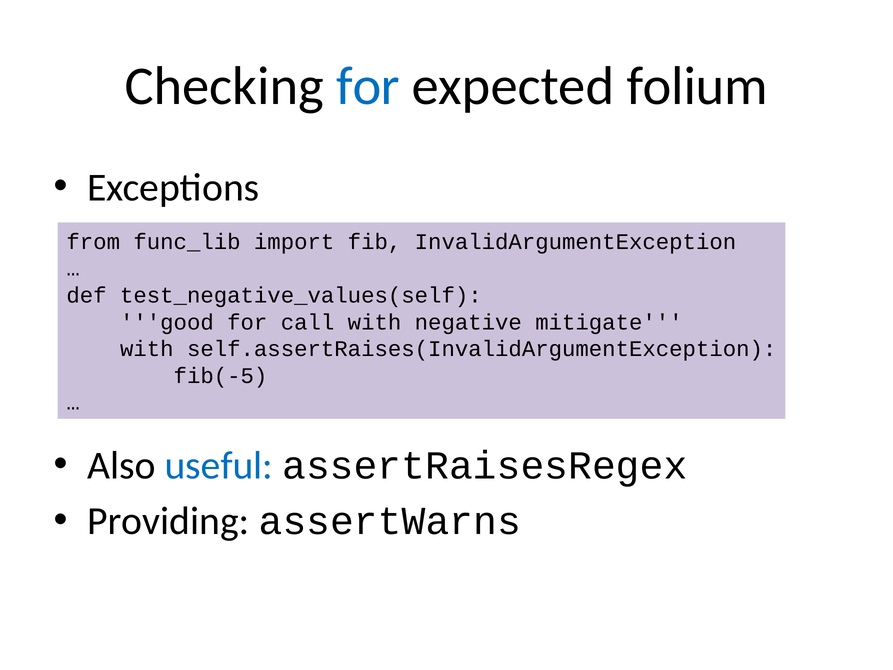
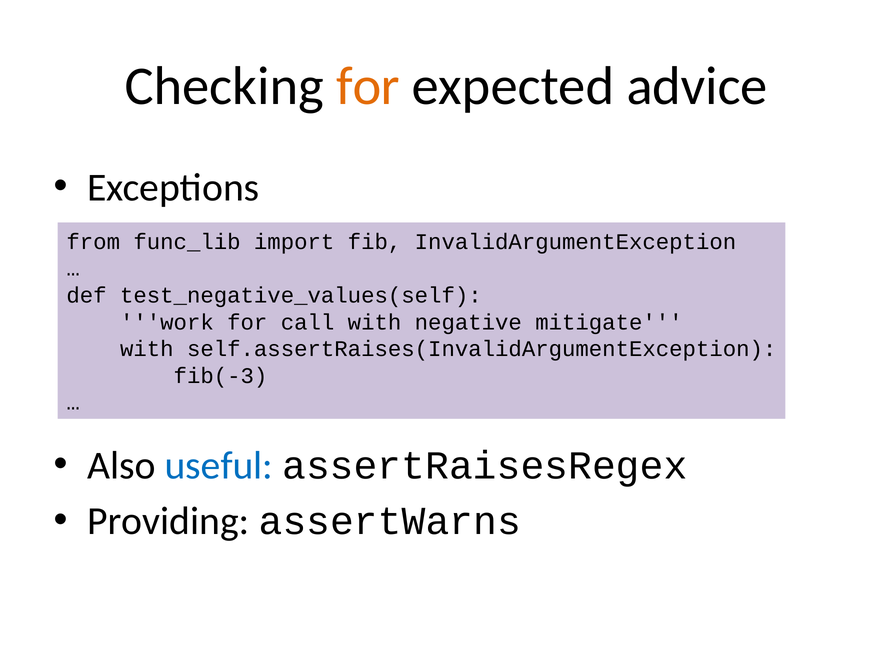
for colour: blue -> orange (368, 86)
folium: folium -> advice (697, 86)
good: good -> work (167, 322)
fib(-5: fib(-5 -> fib(-3 (220, 376)
